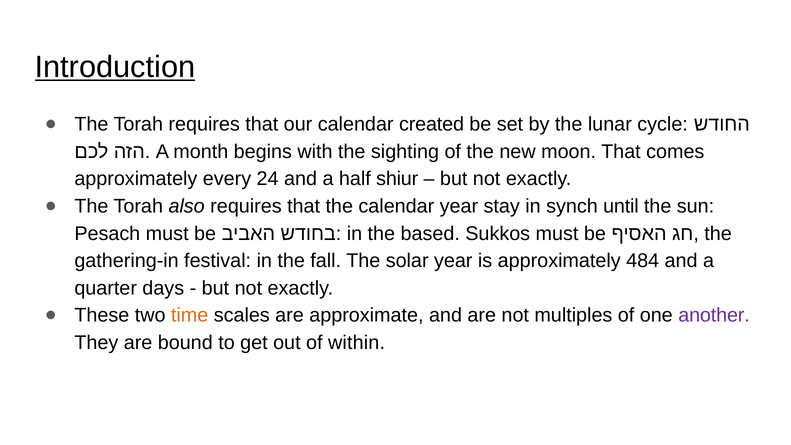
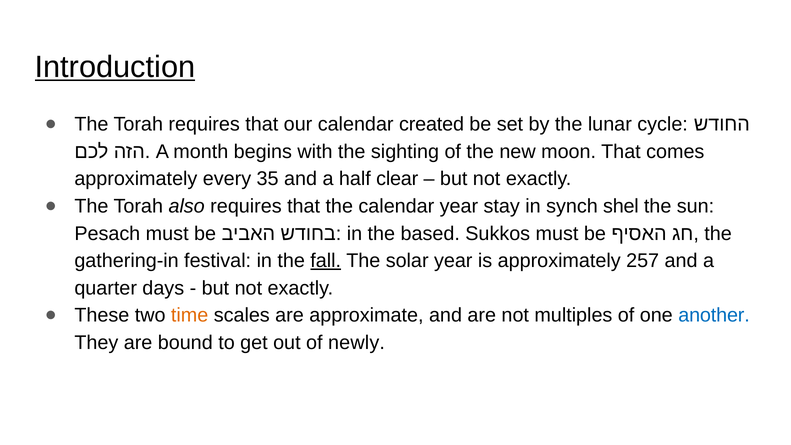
24: 24 -> 35 (268, 179)
shiur: shiur -> clear (397, 179)
until: until -> shel (621, 206)
fall underline: none -> present (326, 261)
484: 484 -> 257 (643, 261)
another colour: purple -> blue (714, 315)
within: within -> newly (356, 343)
